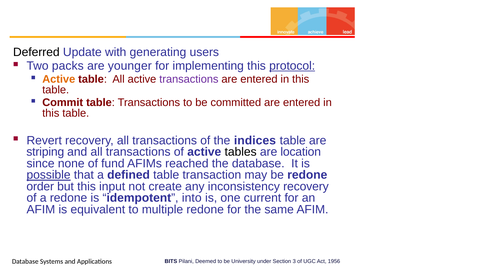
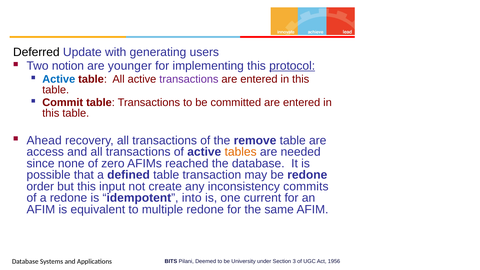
packs: packs -> notion (68, 66)
Active colour: orange -> blue (59, 79)
Revert: Revert -> Ahead (44, 140)
indices: indices -> remove (255, 140)
striping: striping -> access (45, 152)
tables colour: black -> orange (241, 152)
location: location -> needed (301, 152)
fund: fund -> zero (113, 163)
possible underline: present -> none (49, 175)
inconsistency recovery: recovery -> commits (306, 187)
